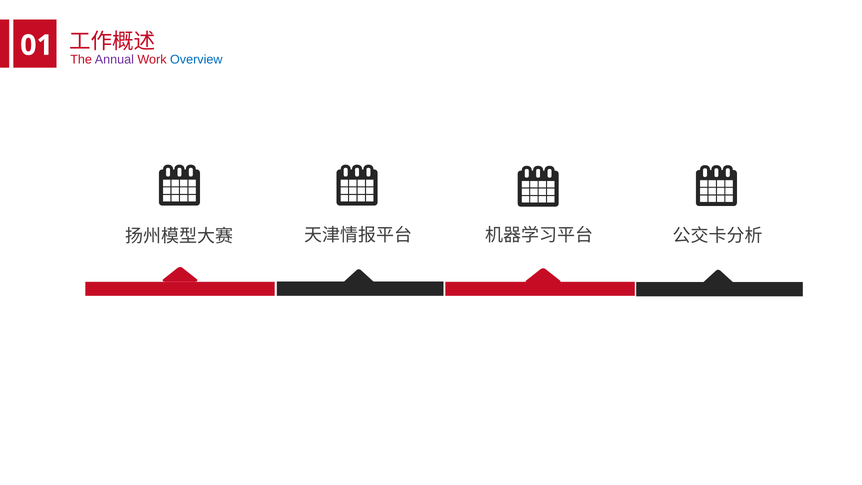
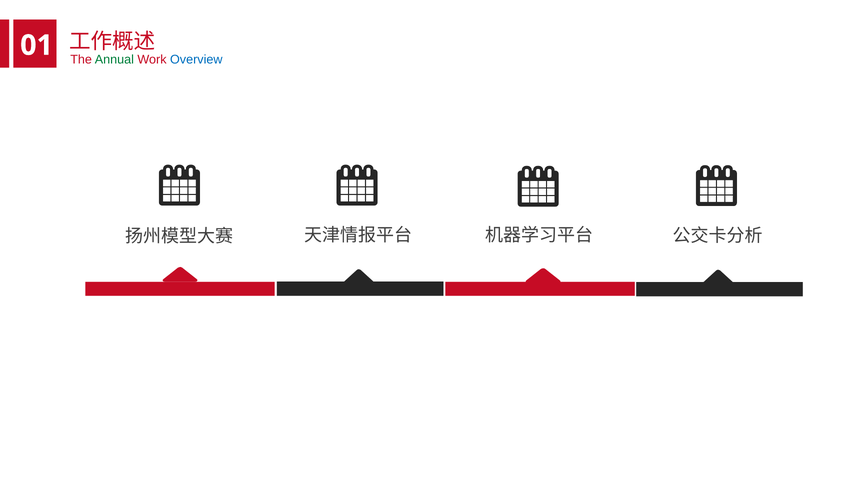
Annual colour: purple -> green (114, 60)
